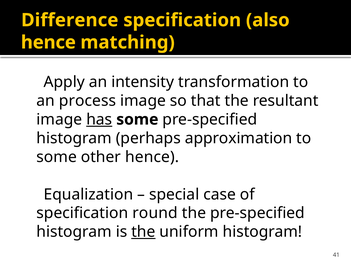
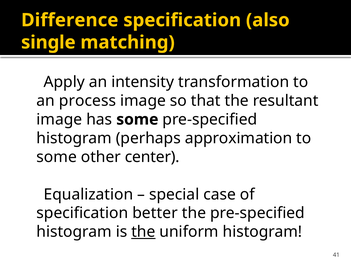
hence: hence -> single (48, 42)
has underline: present -> none (99, 120)
other hence: hence -> center (152, 157)
round: round -> better (155, 213)
